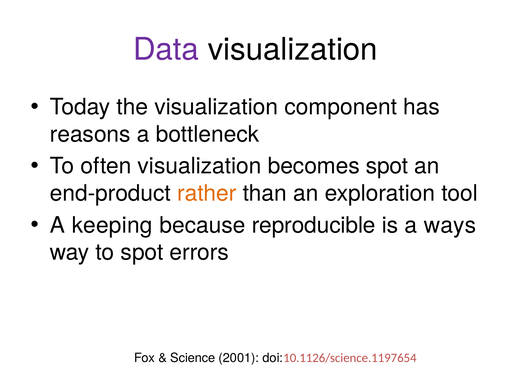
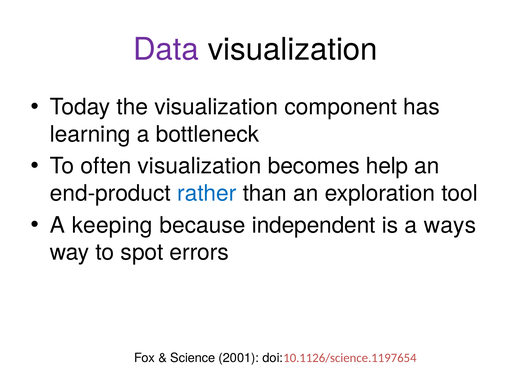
reasons: reasons -> learning (90, 134)
becomes spot: spot -> help (387, 166)
rather colour: orange -> blue (207, 194)
reproducible: reproducible -> independent (314, 225)
